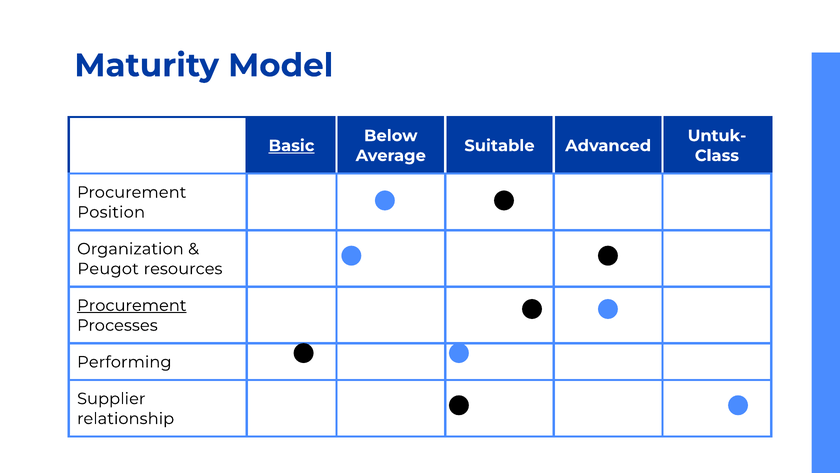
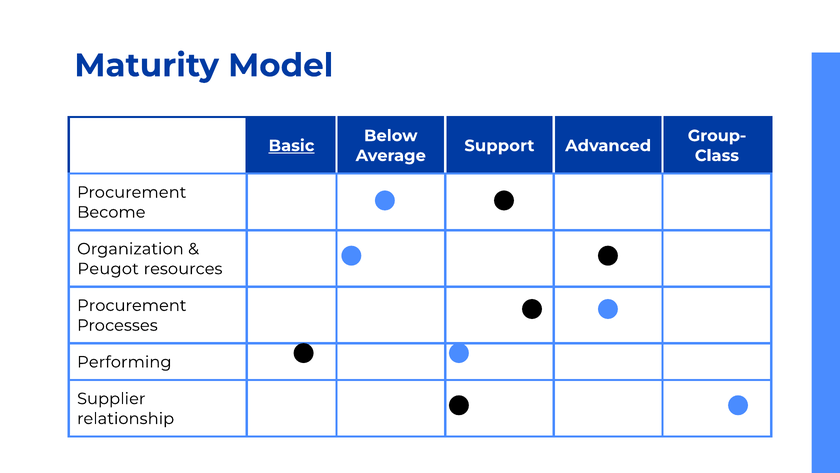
Untuk-: Untuk- -> Group- (717, 136)
Suitable: Suitable -> Support (499, 146)
Position: Position -> Become (111, 212)
Procurement underline: present -> none (132, 305)
